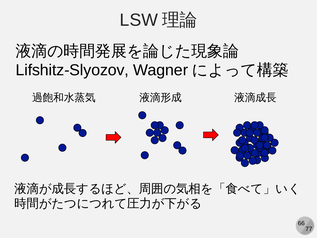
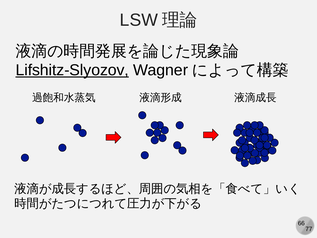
Lifshitz-Slyozov underline: none -> present (72, 70)
